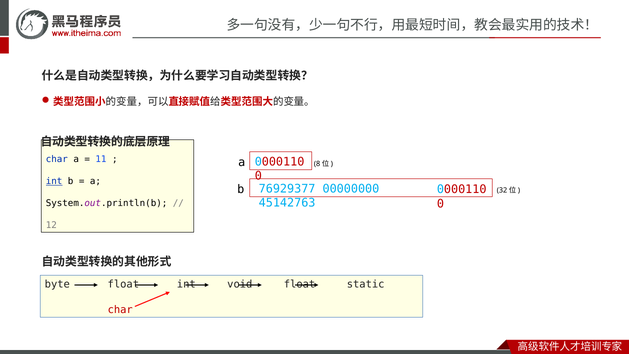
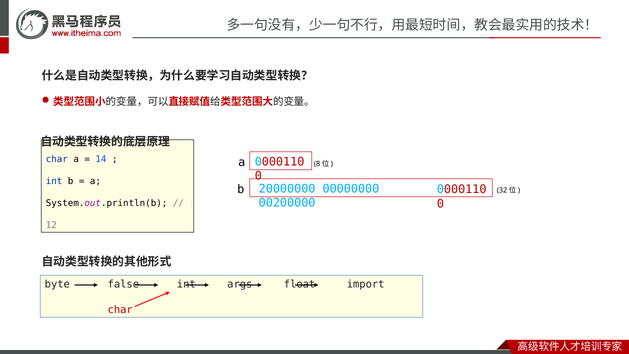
11: 11 -> 14 (101, 159)
int underline: present -> none (54, 181)
76929377: 76929377 -> 20000000 (287, 189)
45142763: 45142763 -> 00200000 (287, 203)
byte float: float -> false (123, 284)
void: void -> args (240, 284)
static: static -> import (366, 284)
